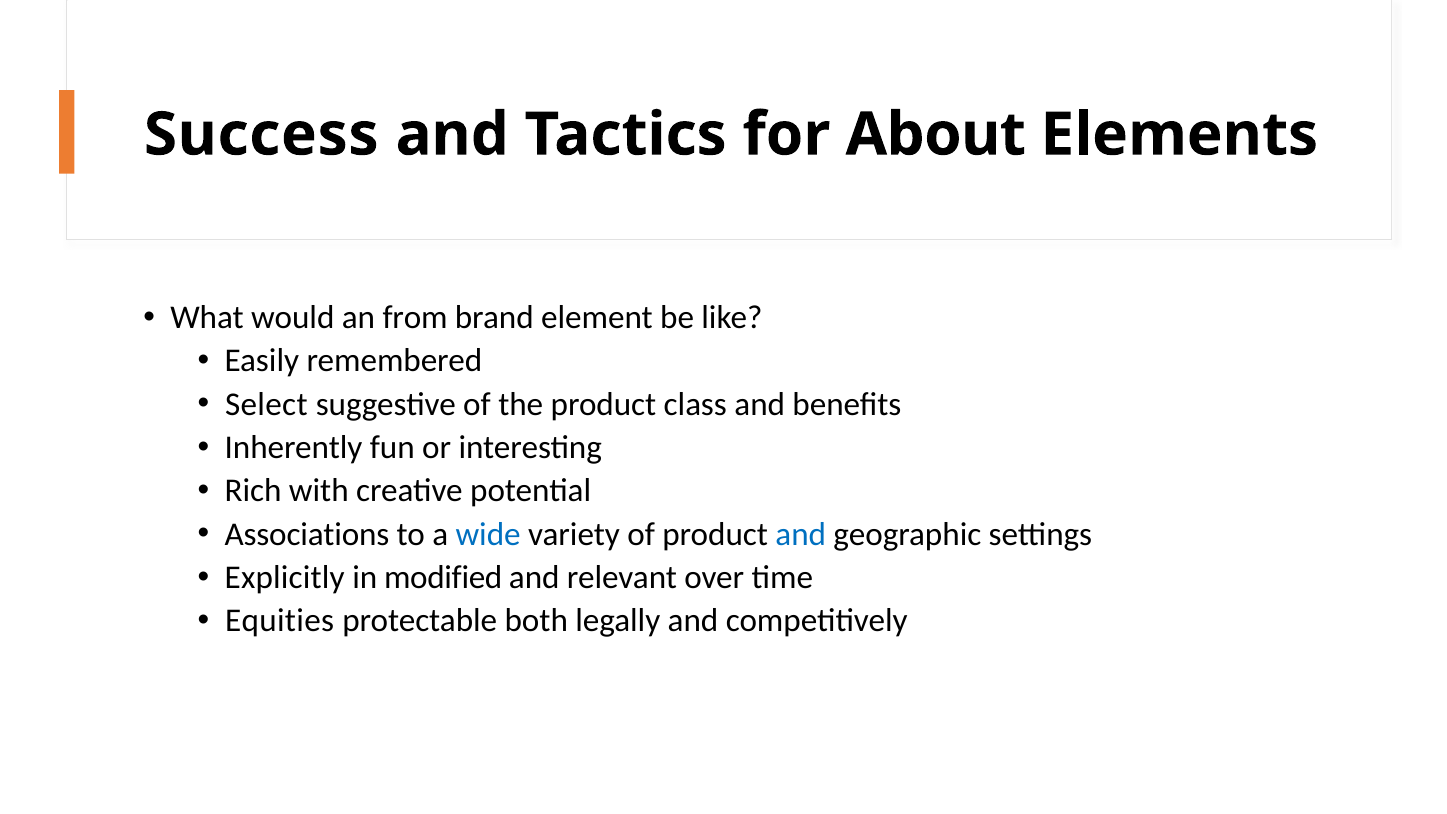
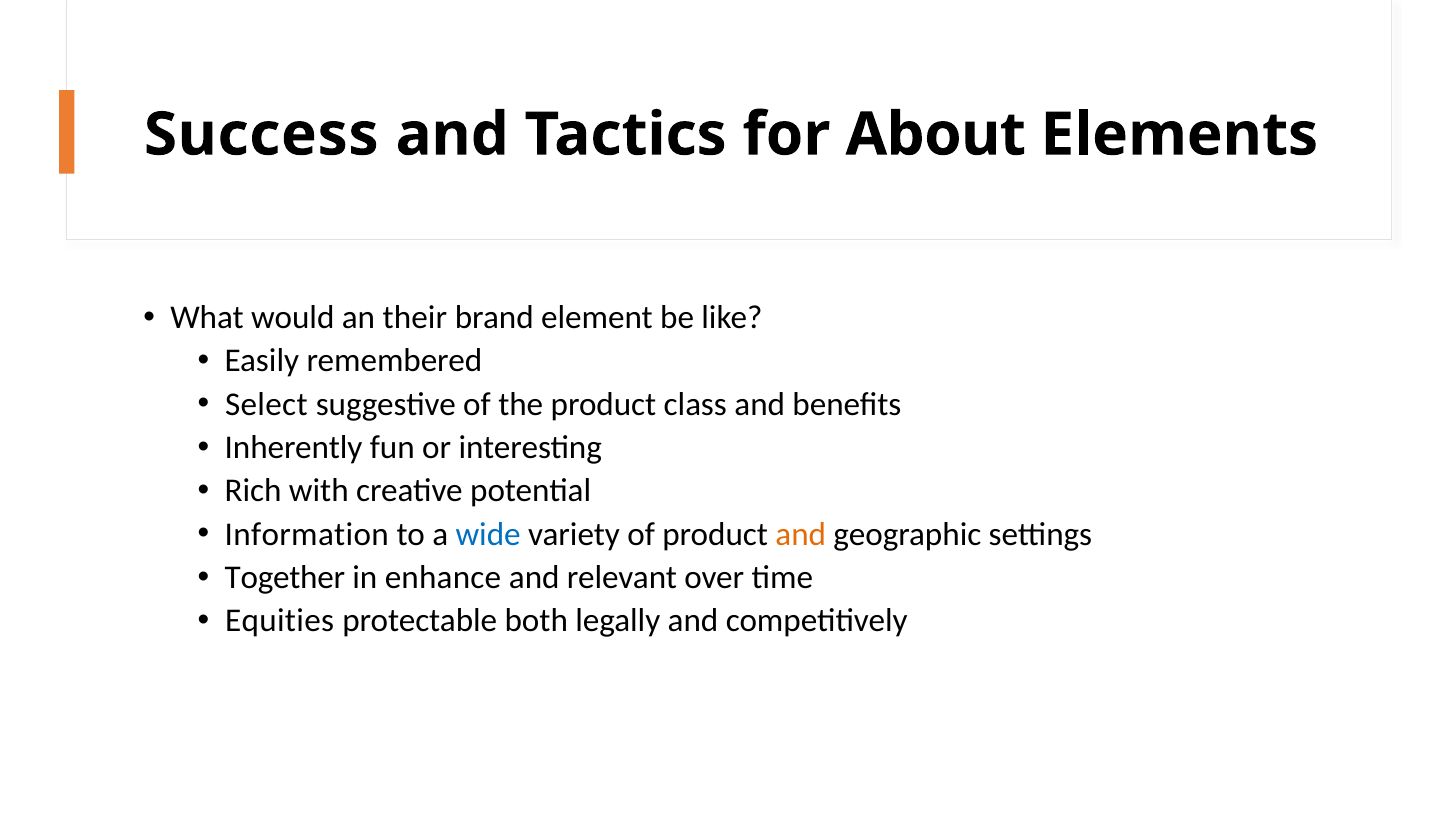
from: from -> their (415, 318)
Associations: Associations -> Information (307, 534)
and colour: blue -> orange (801, 534)
Explicitly: Explicitly -> Together (285, 577)
modified: modified -> enhance (443, 577)
